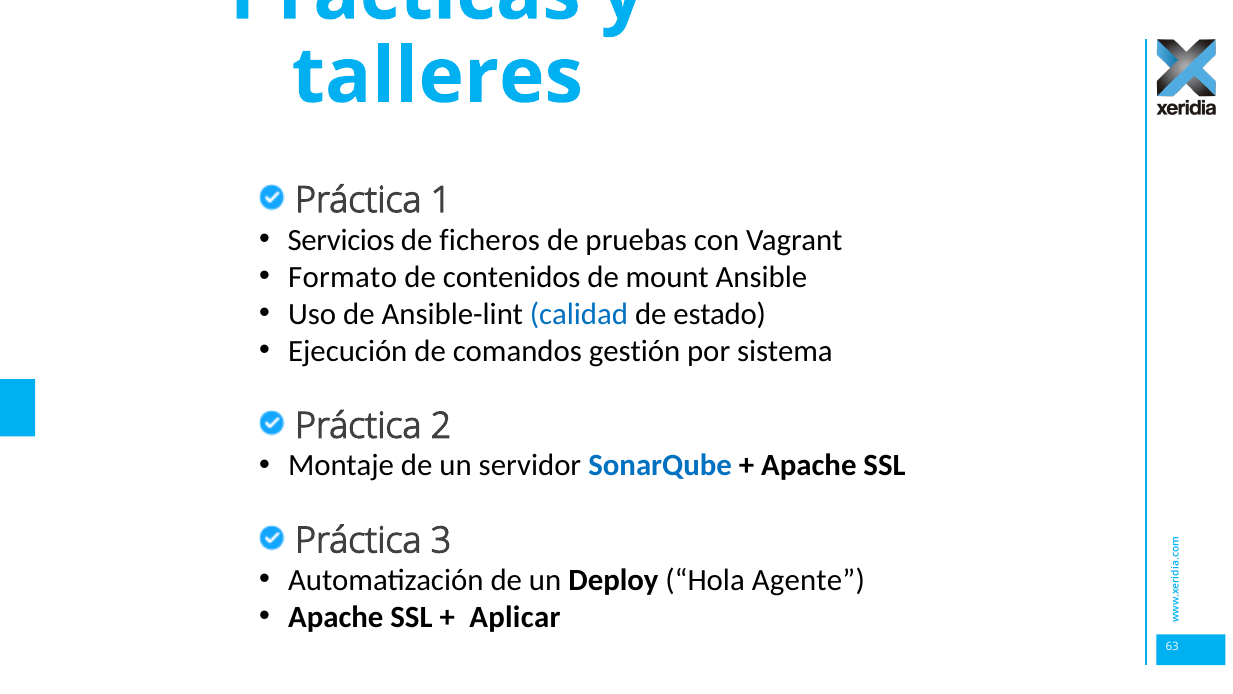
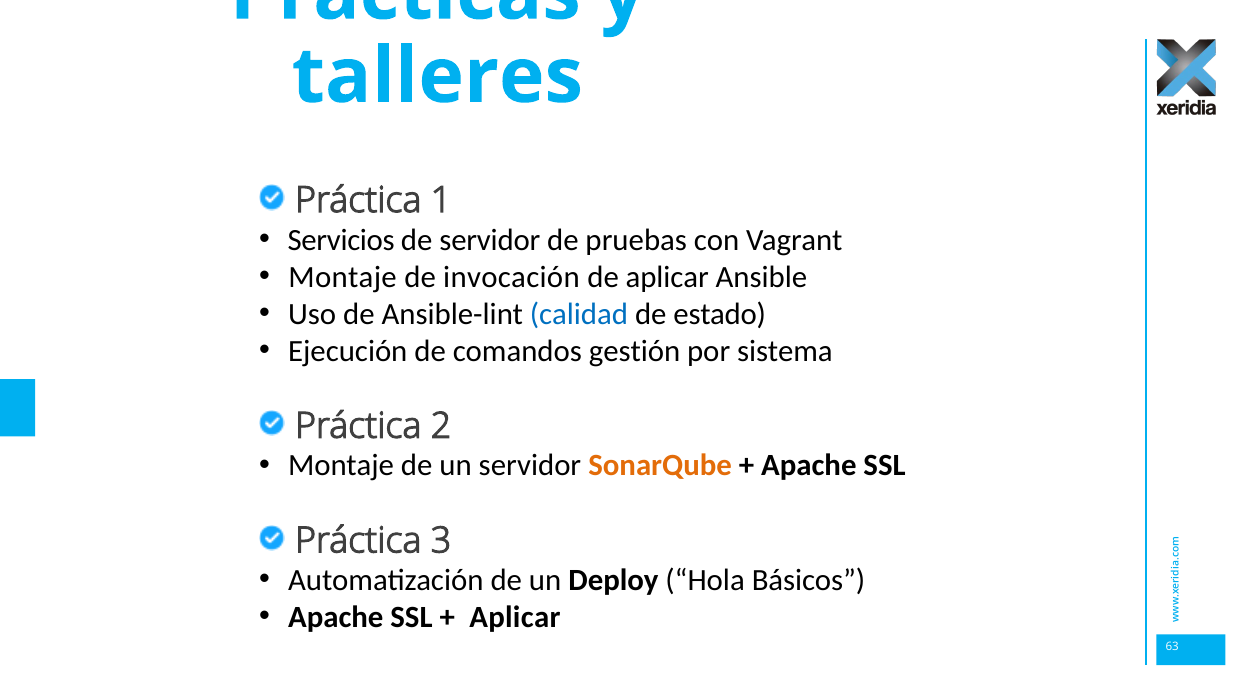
de ficheros: ficheros -> servidor (490, 240)
Formato: Formato -> Montaje (343, 277)
contenidos: contenidos -> invocación (511, 277)
de mount: mount -> aplicar (667, 277)
SonarQube colour: blue -> orange (660, 465)
Agente: Agente -> Básicos (808, 580)
